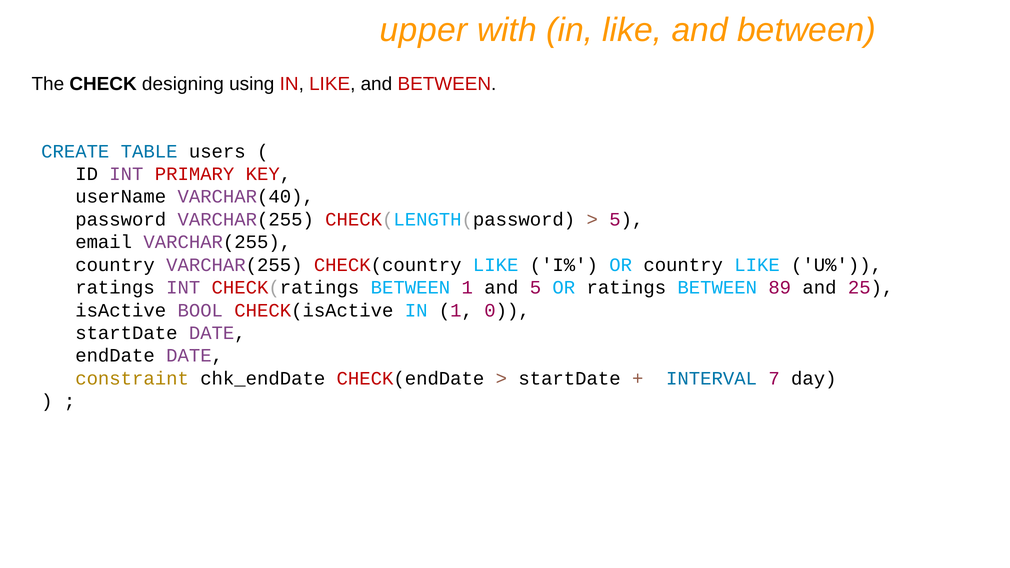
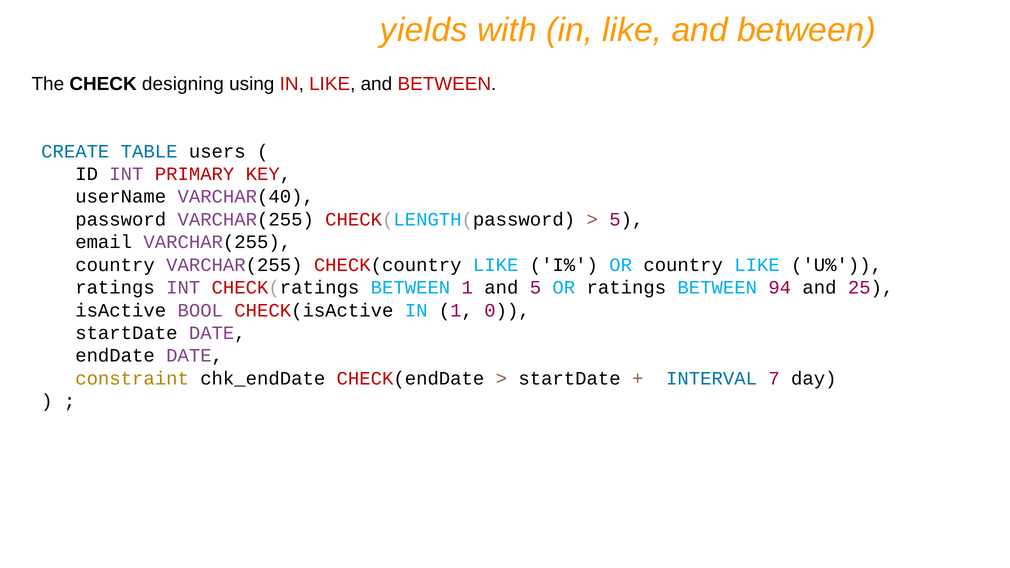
upper: upper -> yields (424, 30)
89: 89 -> 94 (780, 288)
